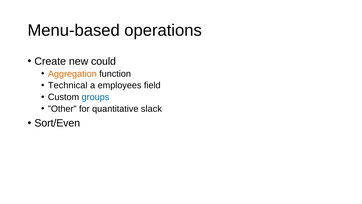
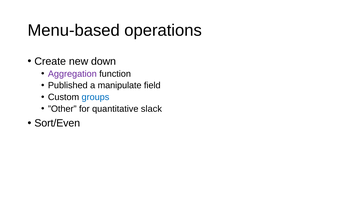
could: could -> down (104, 61)
Aggregation colour: orange -> purple (72, 74)
Technical: Technical -> Published (68, 85)
employees: employees -> manipulate (120, 85)
